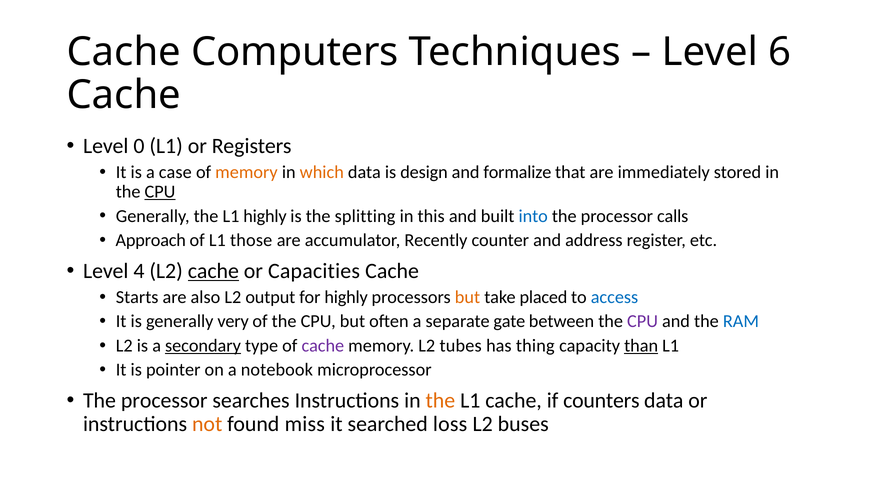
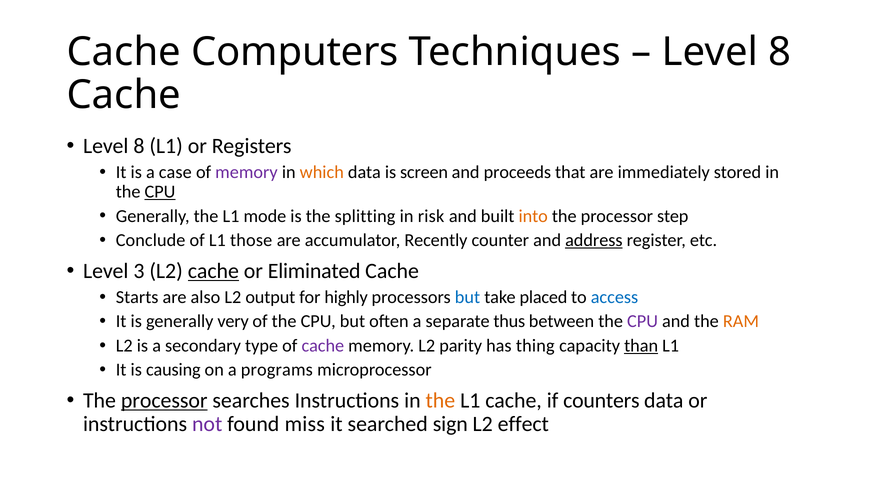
6: 6 -> 8 (780, 52)
0: 0 -> 8 (139, 146)
memory colour: orange -> purple (246, 172)
design: design -> screen (424, 172)
formalize: formalize -> proceeds (517, 172)
L1 highly: highly -> mode (265, 216)
this: this -> risk (431, 216)
into colour: blue -> orange (533, 216)
calls: calls -> step (673, 216)
Approach: Approach -> Conclude (151, 240)
address underline: none -> present (594, 240)
4: 4 -> 3 (139, 271)
Capacities: Capacities -> Eliminated (314, 271)
but colour: orange -> blue (467, 297)
gate: gate -> thus (509, 321)
RAM colour: blue -> orange (741, 321)
secondary underline: present -> none (203, 345)
tubes: tubes -> parity (461, 345)
pointer: pointer -> causing (173, 370)
notebook: notebook -> programs (277, 370)
processor underline: none -> present (164, 400)
not colour: orange -> purple (207, 424)
loss: loss -> sign (450, 424)
buses: buses -> effect (523, 424)
